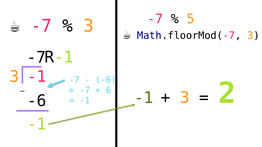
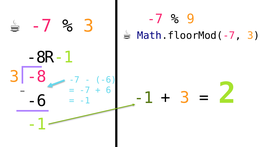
5: 5 -> 9 (191, 19)
-7: -7 -> -8 (36, 58)
-1: -1 -> -8 (37, 77)
